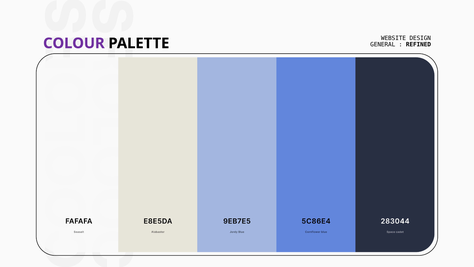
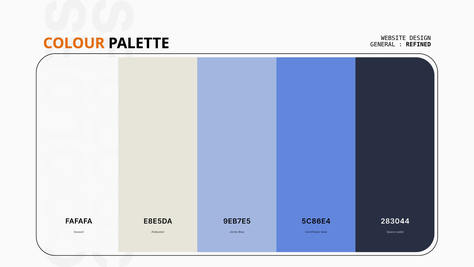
COLOUR colour: purple -> orange (74, 43)
